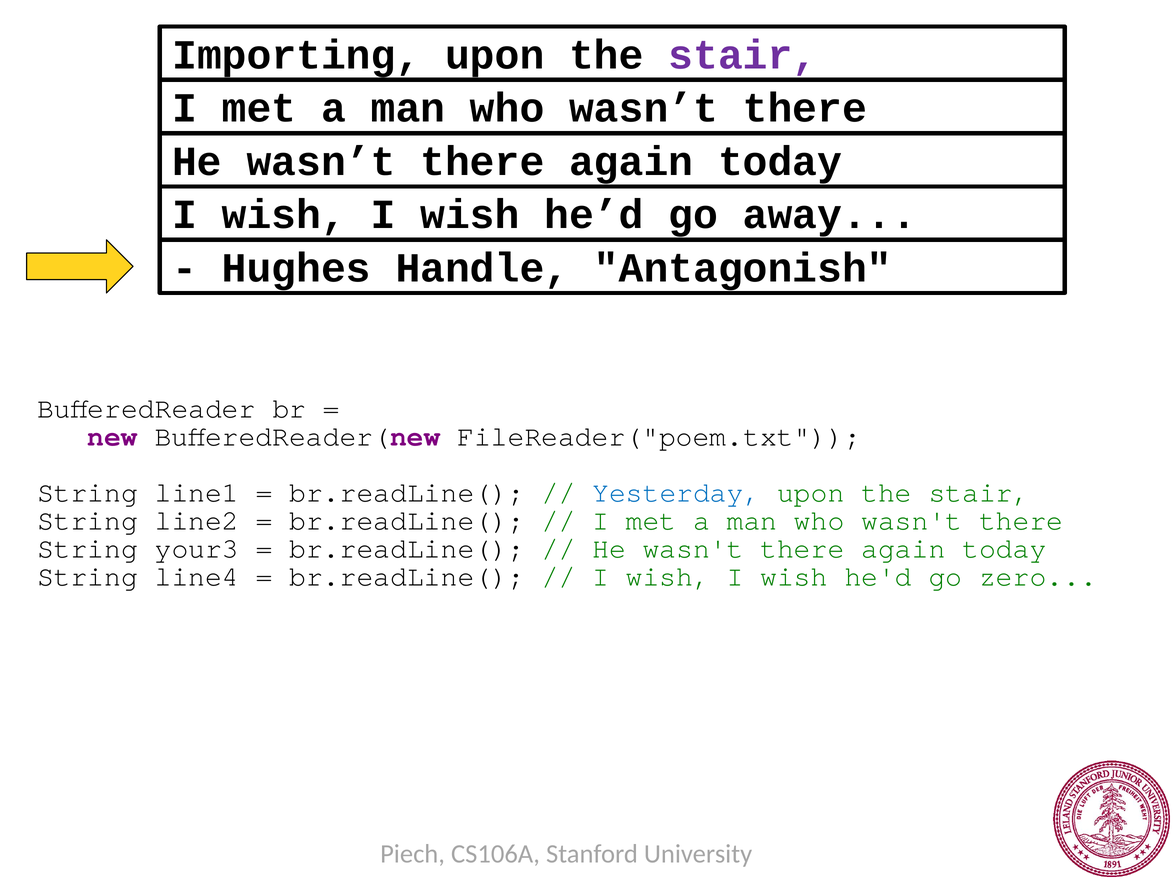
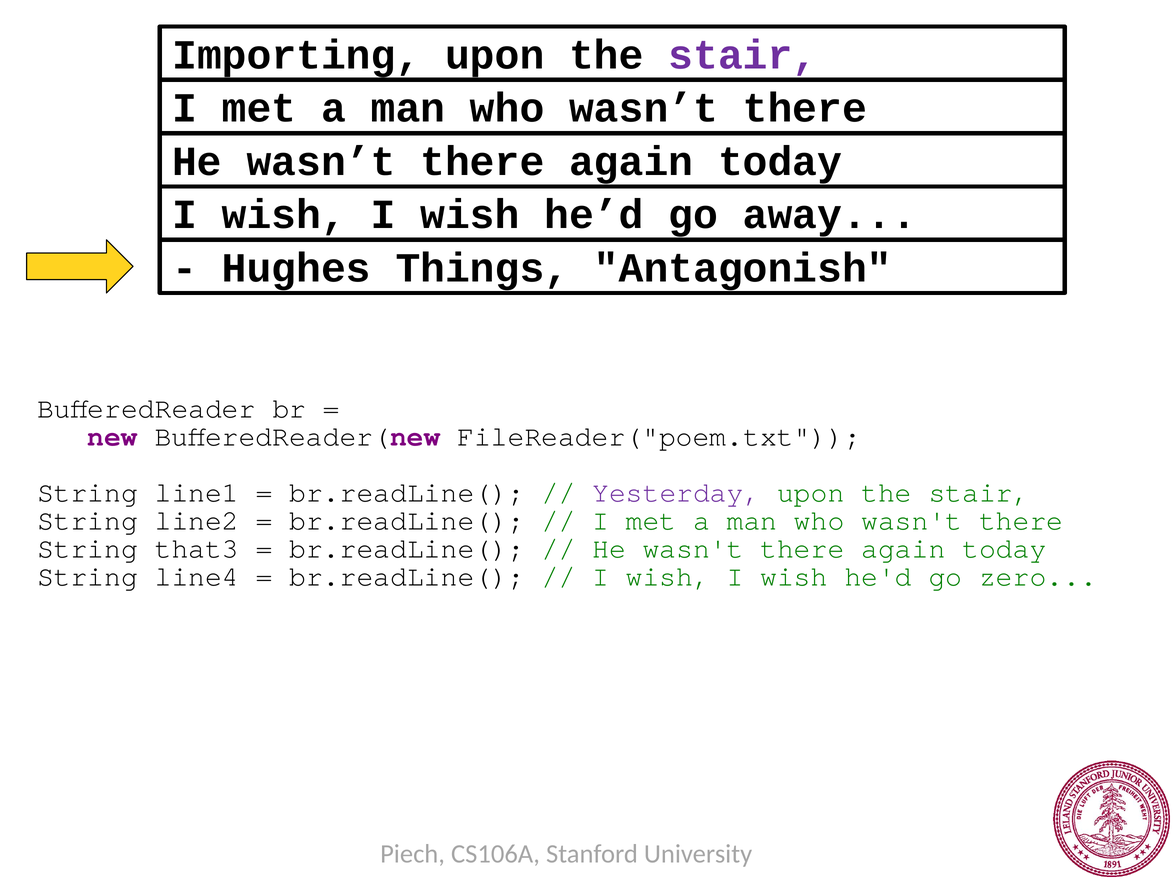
Handle: Handle -> Things (482, 268)
Yesterday colour: blue -> purple (676, 492)
your3: your3 -> that3 (197, 548)
